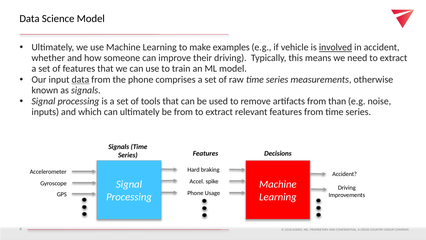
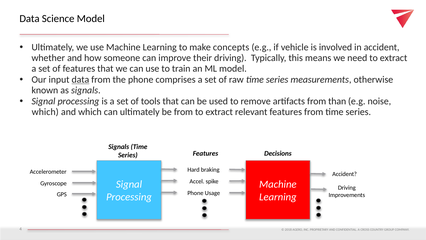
examples: examples -> concepts (231, 47)
involved underline: present -> none (336, 47)
inputs: inputs -> which (45, 112)
